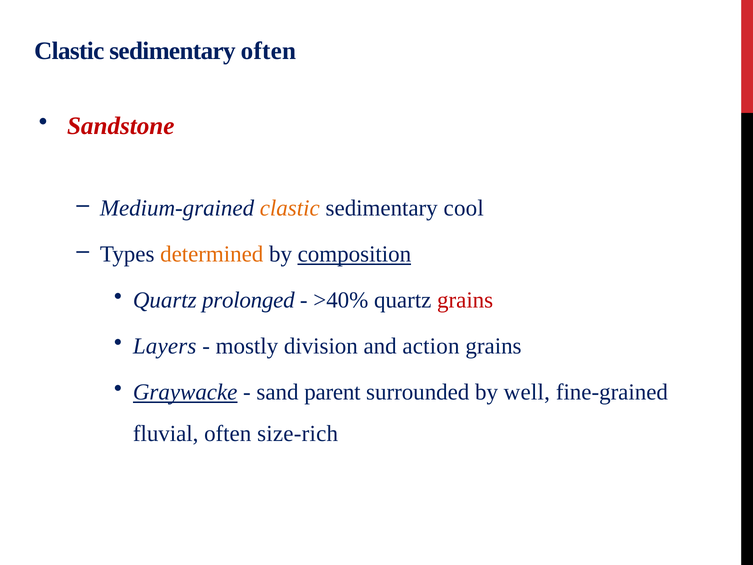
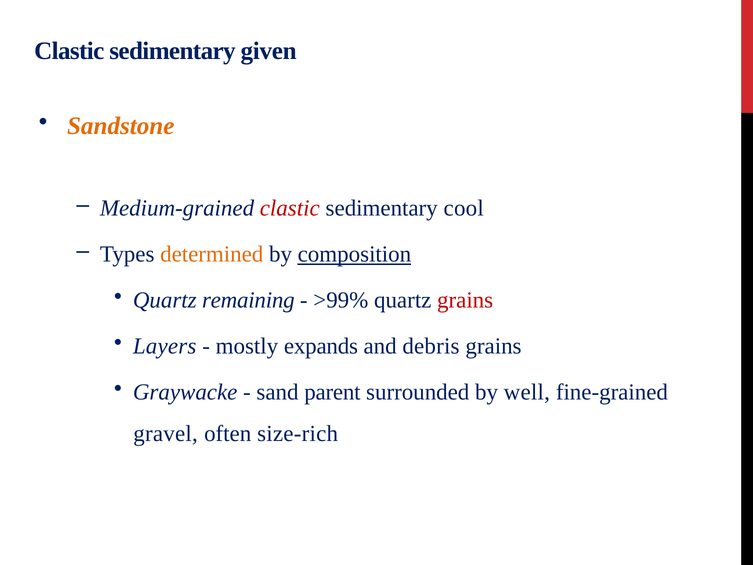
sedimentary often: often -> given (269, 51)
Sandstone colour: red -> orange (121, 126)
clastic colour: orange -> red (290, 208)
prolonged: prolonged -> remaining (248, 300)
>40%: >40% -> >99% (341, 300)
division: division -> expands (321, 346)
action: action -> debris (431, 346)
Graywacke underline: present -> none (185, 392)
fluvial: fluvial -> gravel (166, 433)
